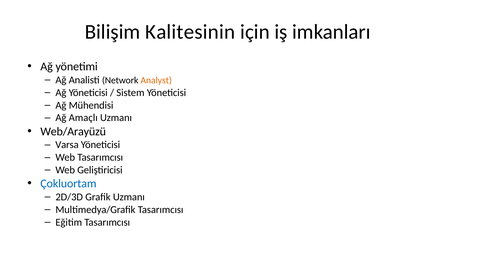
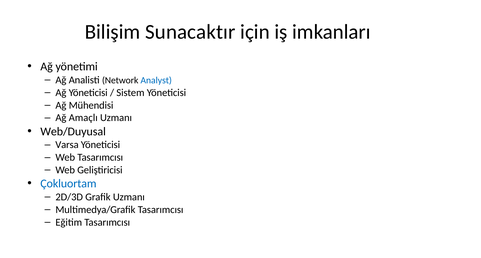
Kalitesinin: Kalitesinin -> Sunacaktır (190, 32)
Analyst colour: orange -> blue (156, 80)
Web/Arayüzü: Web/Arayüzü -> Web/Duyusal (73, 131)
